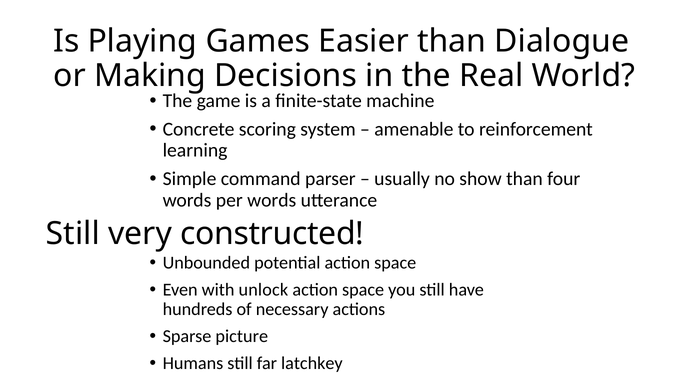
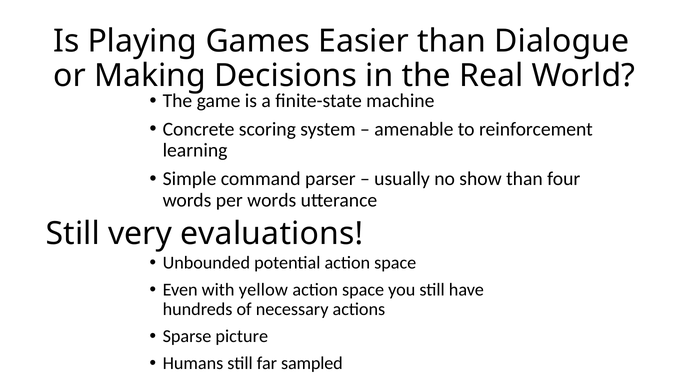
constructed: constructed -> evaluations (272, 234)
unlock: unlock -> yellow (263, 290)
latchkey: latchkey -> sampled (312, 364)
